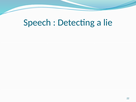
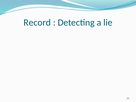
Speech: Speech -> Record (37, 22)
